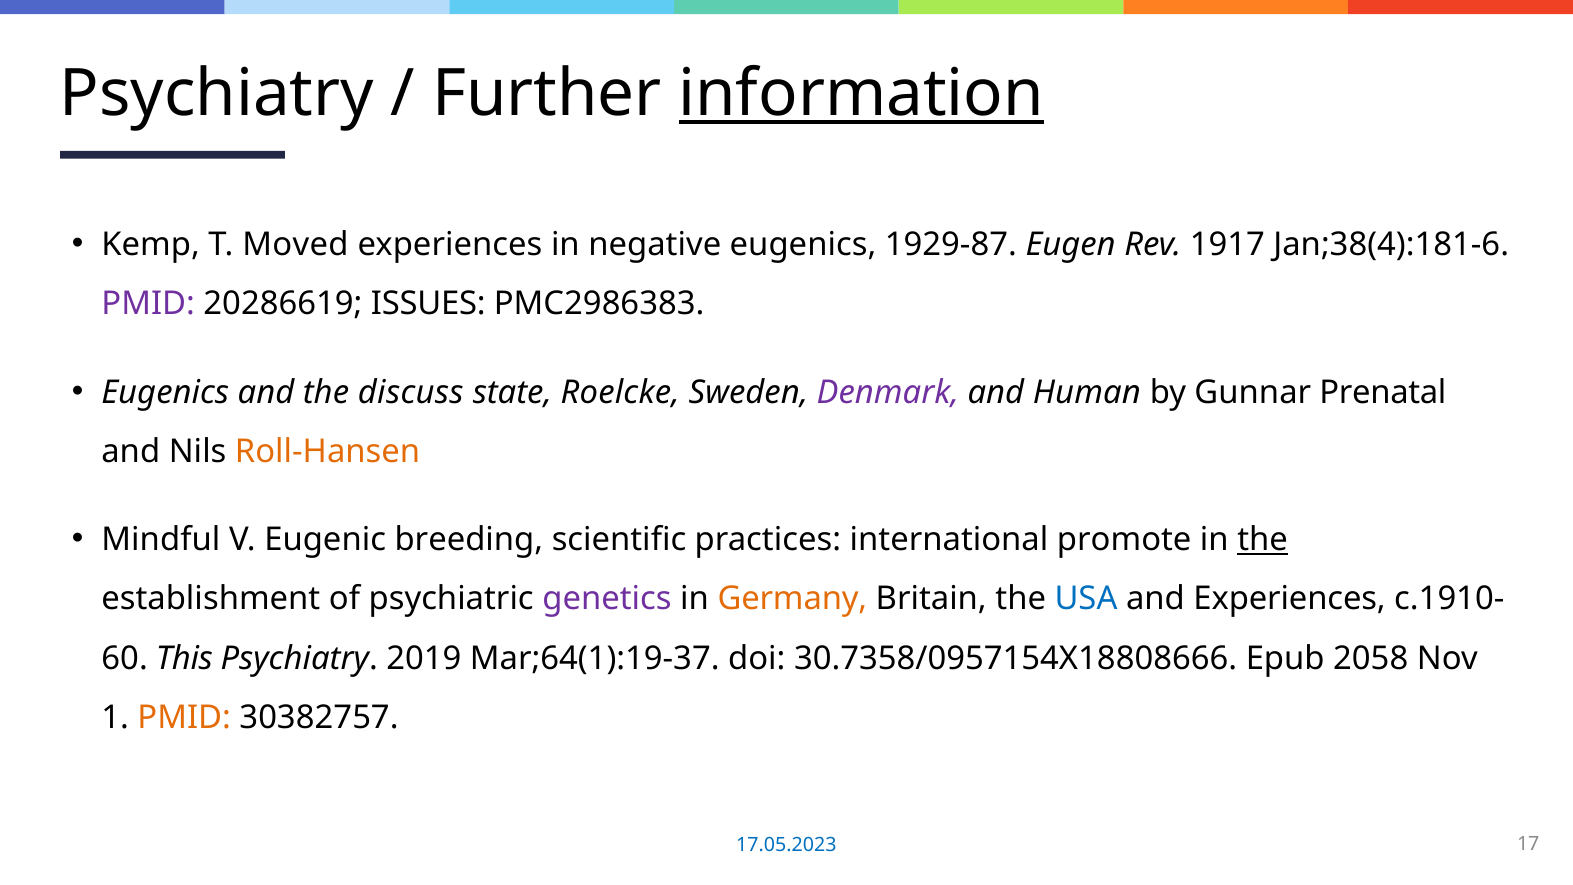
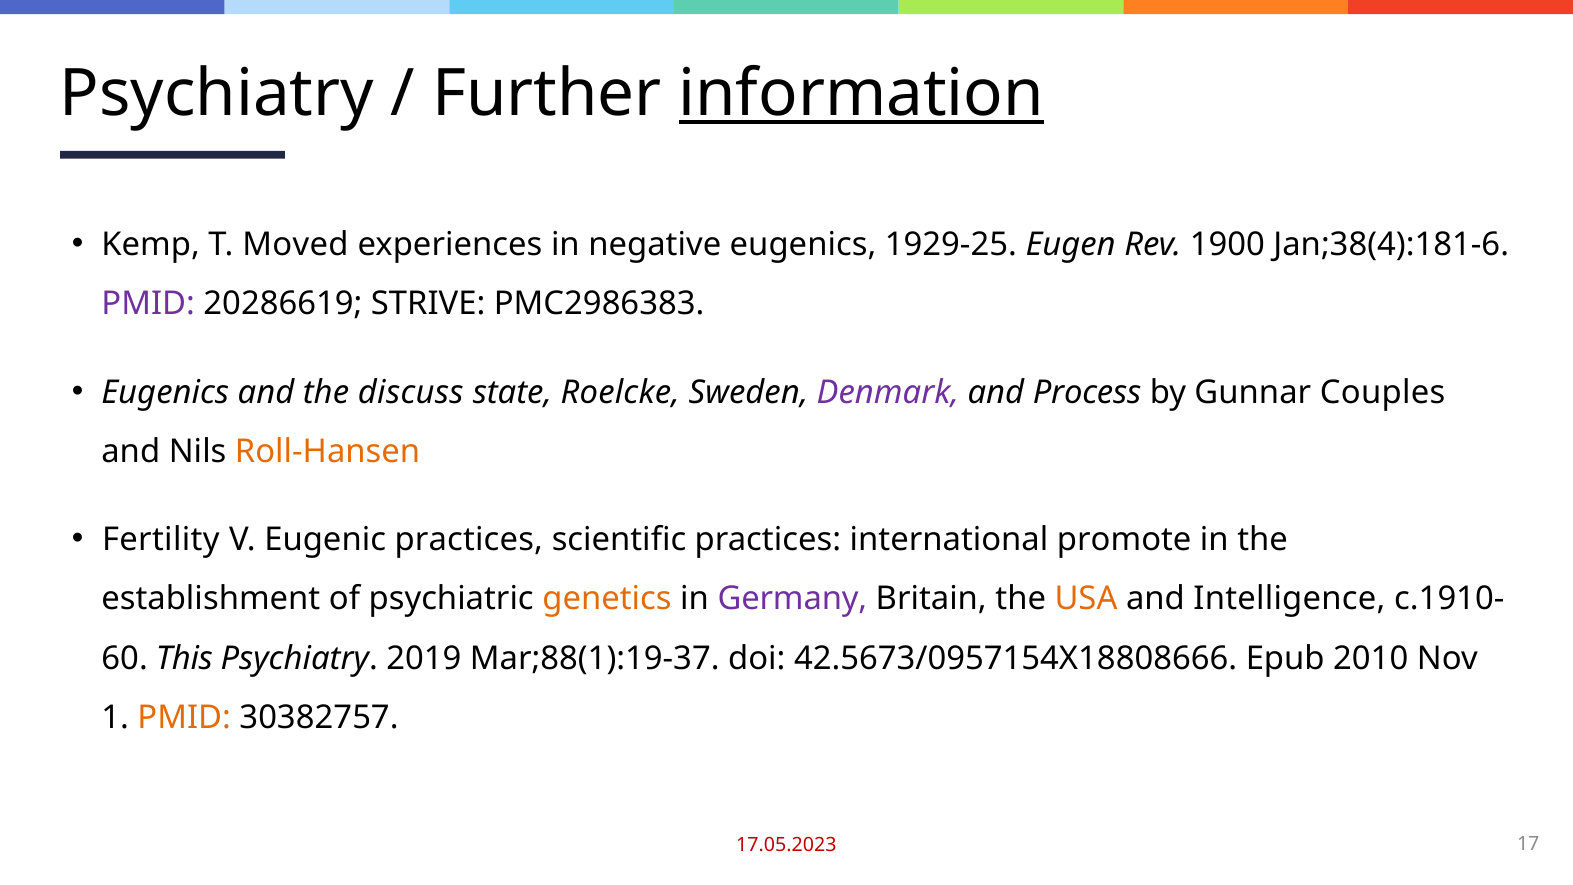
1929-87: 1929-87 -> 1929-25 (951, 245)
1917: 1917 -> 1900 (1227, 245)
ISSUES: ISSUES -> STRIVE (428, 304)
Human: Human -> Process (1087, 392)
Prenatal: Prenatal -> Couples (1383, 392)
Mindful: Mindful -> Fertility (161, 540)
Eugenic breeding: breeding -> practices (469, 540)
the underline: present -> none (1263, 540)
genetics colour: purple -> orange (607, 599)
Germany colour: orange -> purple (792, 599)
USA colour: blue -> orange (1086, 599)
and Experiences: Experiences -> Intelligence (1289, 599)
Mar;64(1):19-37: Mar;64(1):19-37 -> Mar;88(1):19-37 (595, 658)
30.7358/0957154X18808666: 30.7358/0957154X18808666 -> 42.5673/0957154X18808666 (1016, 658)
2058: 2058 -> 2010 (1371, 658)
17.05.2023 colour: blue -> red (786, 845)
